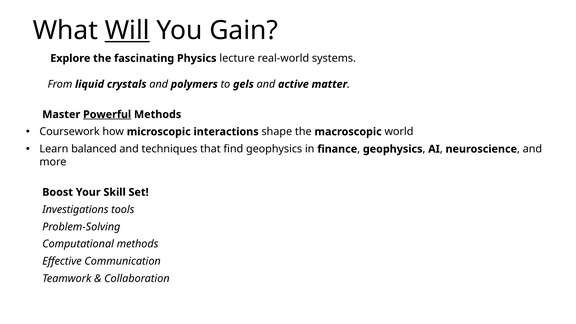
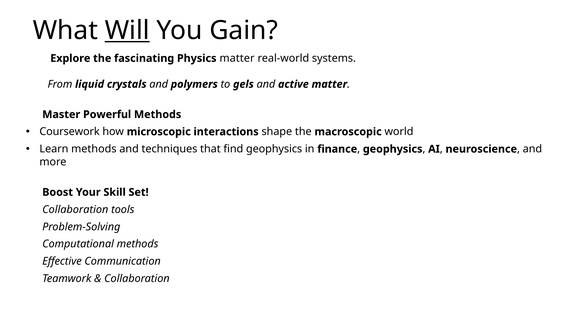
Physics lecture: lecture -> matter (237, 58)
Powerful underline: present -> none (107, 114)
Learn balanced: balanced -> methods (94, 149)
Investigations: Investigations -> Collaboration (75, 210)
